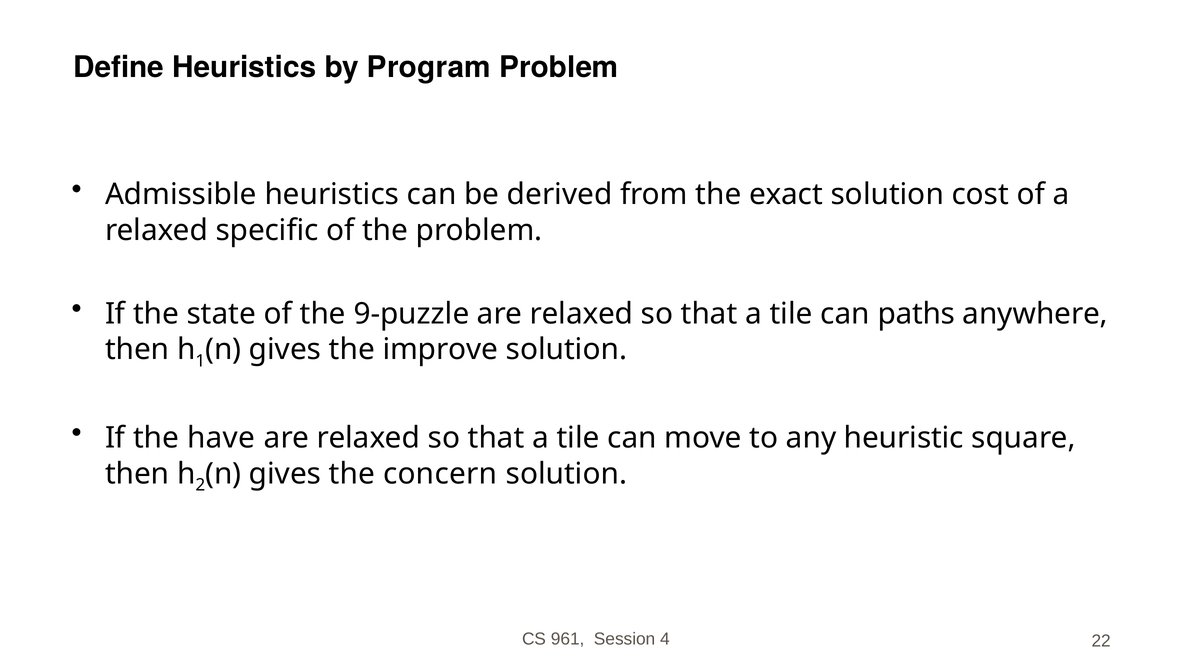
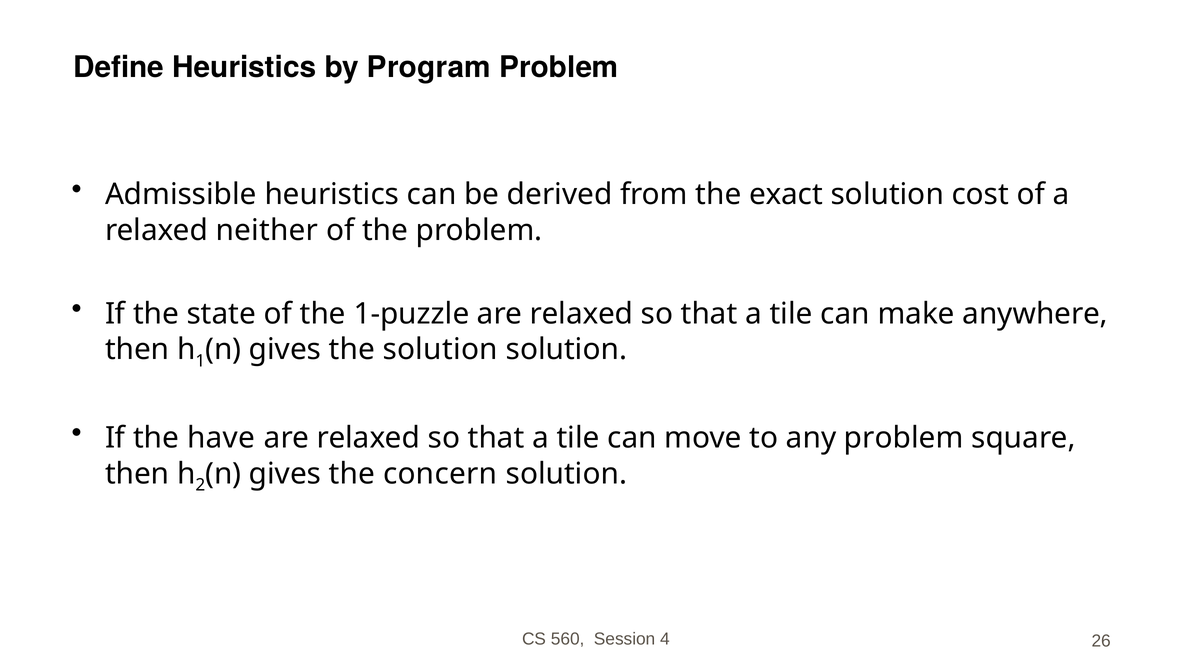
specific: specific -> neither (267, 230)
9-puzzle: 9-puzzle -> 1-puzzle (411, 314)
paths: paths -> make (916, 314)
the improve: improve -> solution (440, 349)
any heuristic: heuristic -> problem (904, 438)
961: 961 -> 560 (568, 639)
22: 22 -> 26 (1101, 640)
